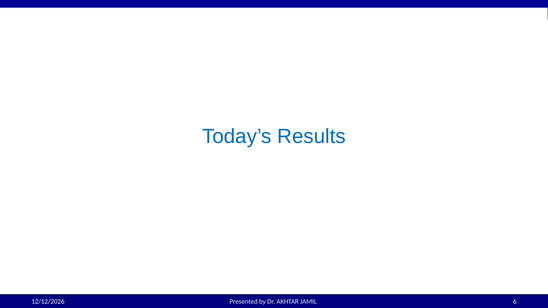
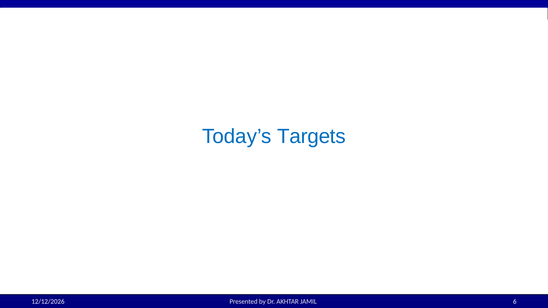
Results: Results -> Targets (311, 136)
